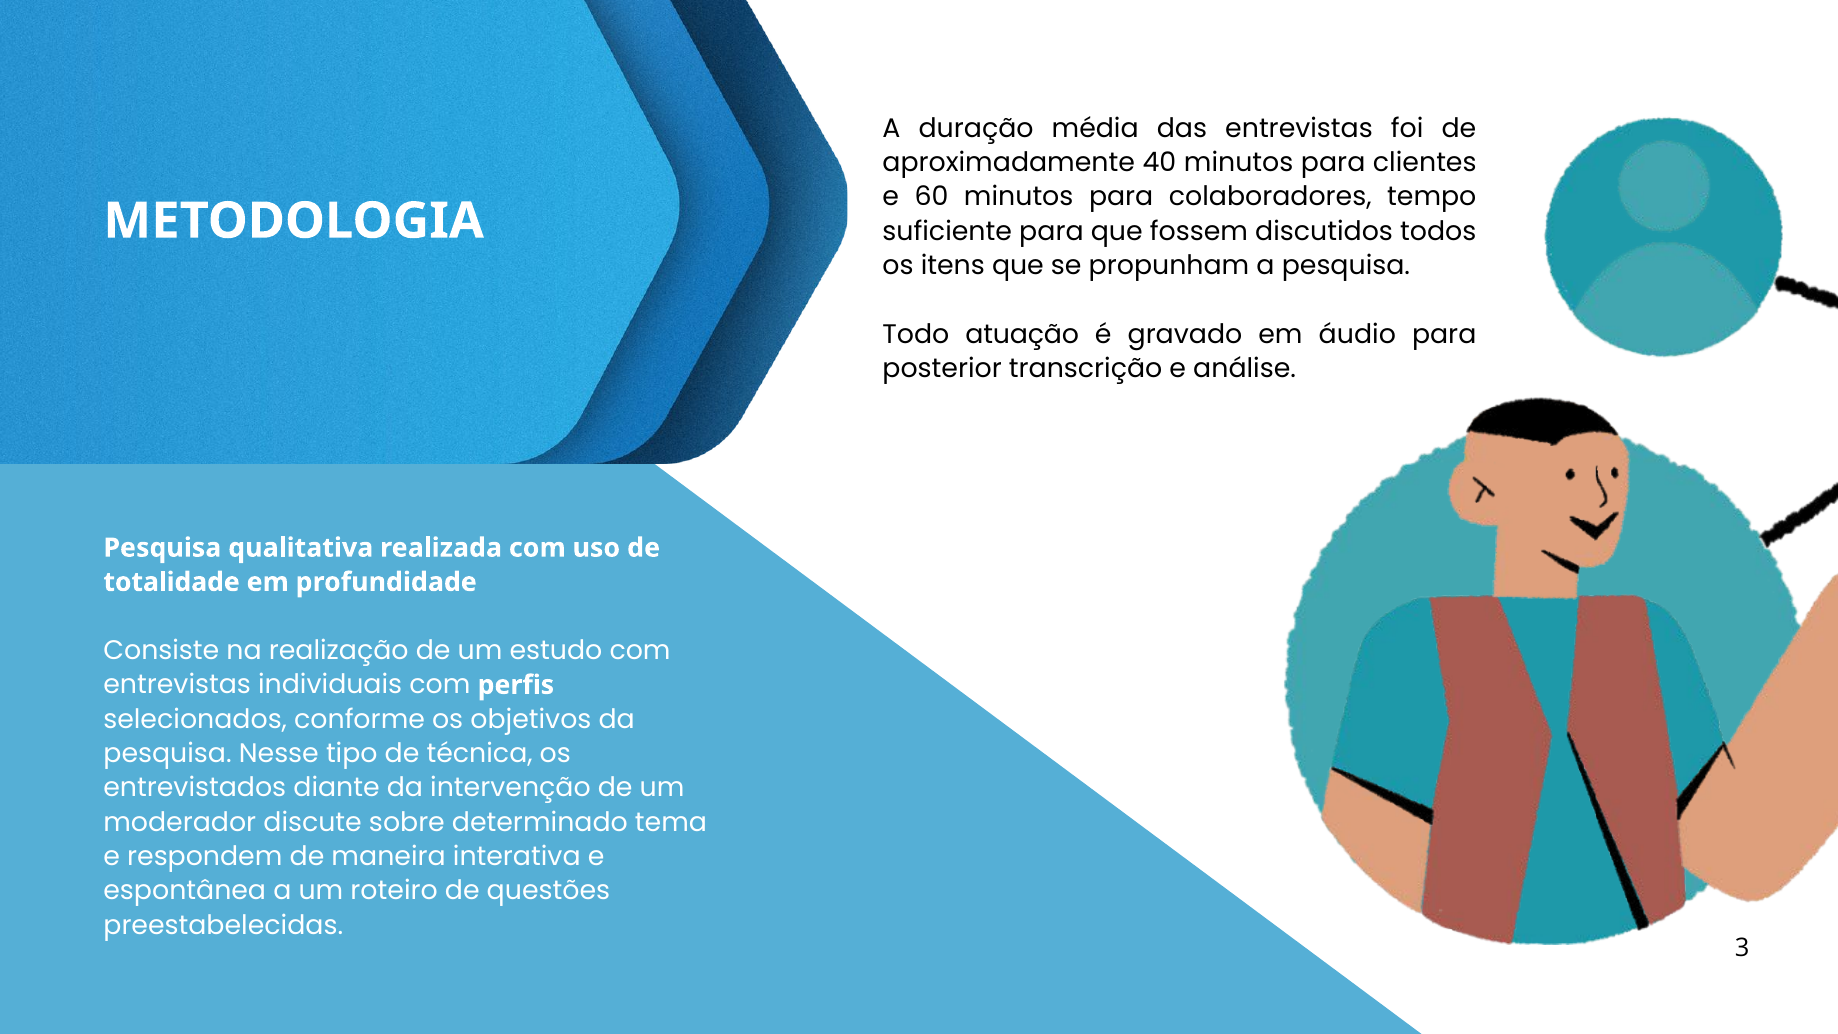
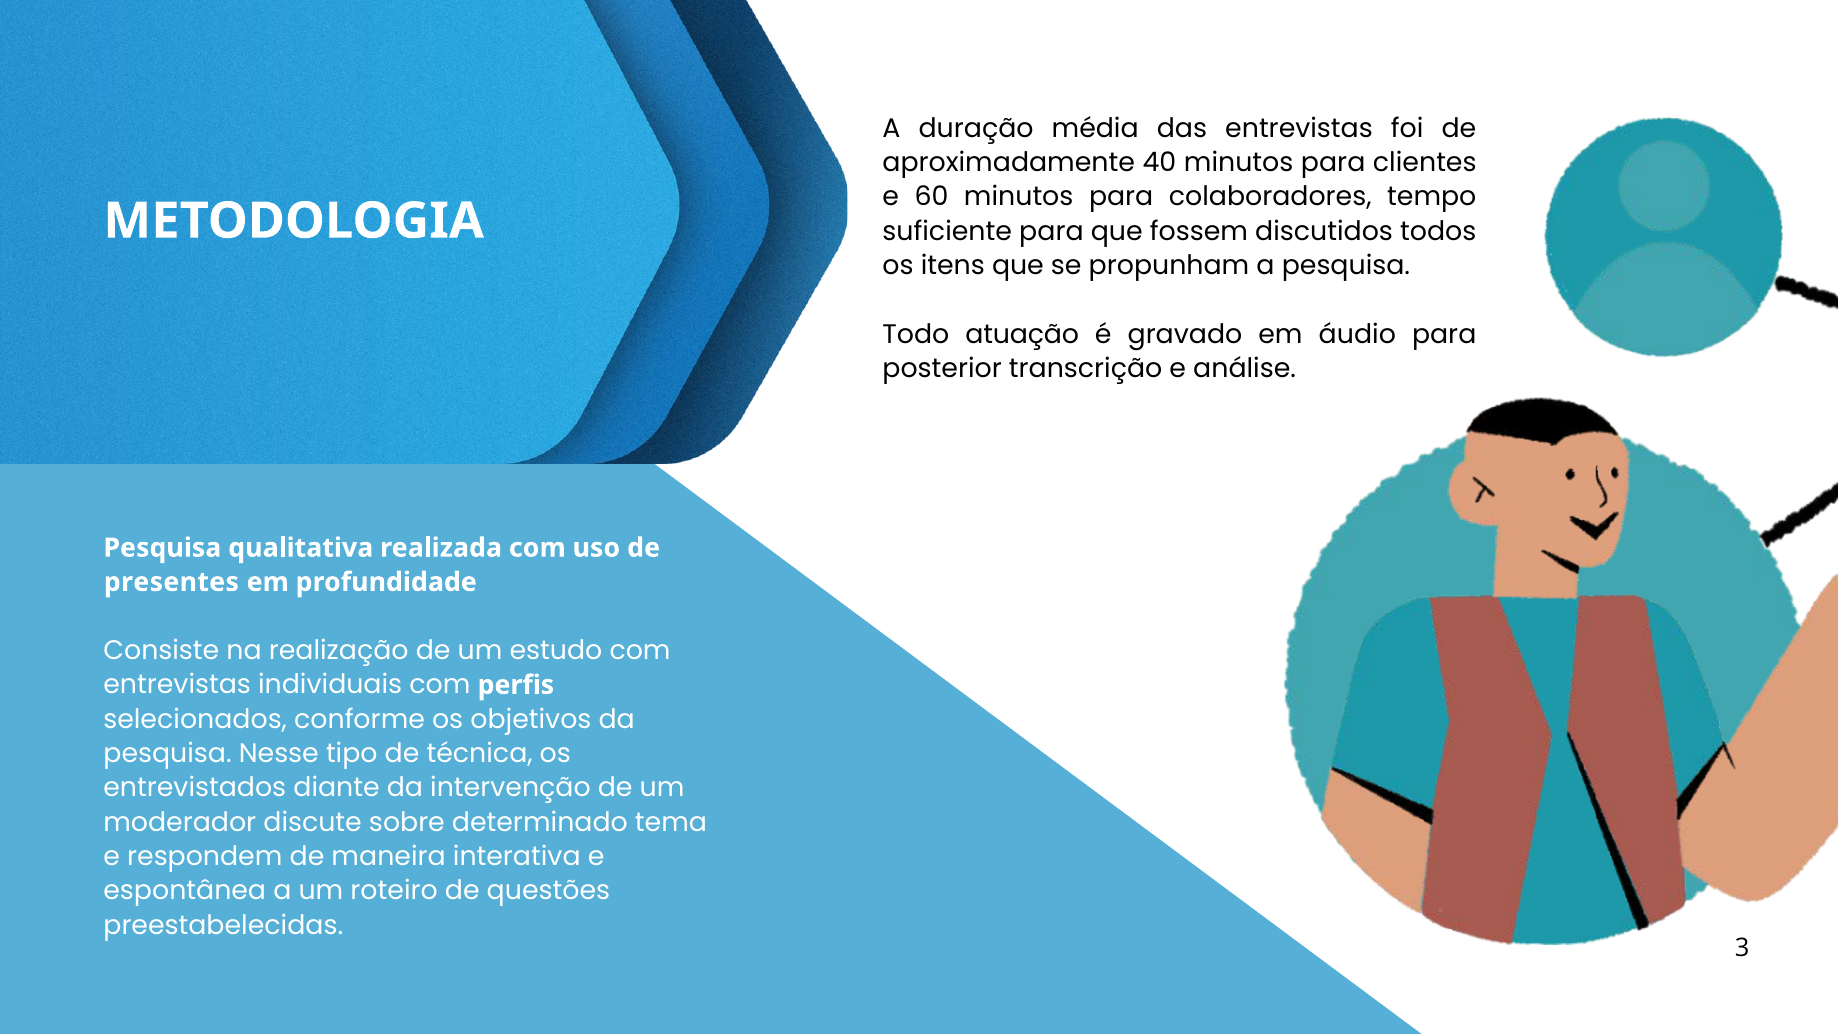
totalidade: totalidade -> presentes (171, 582)
